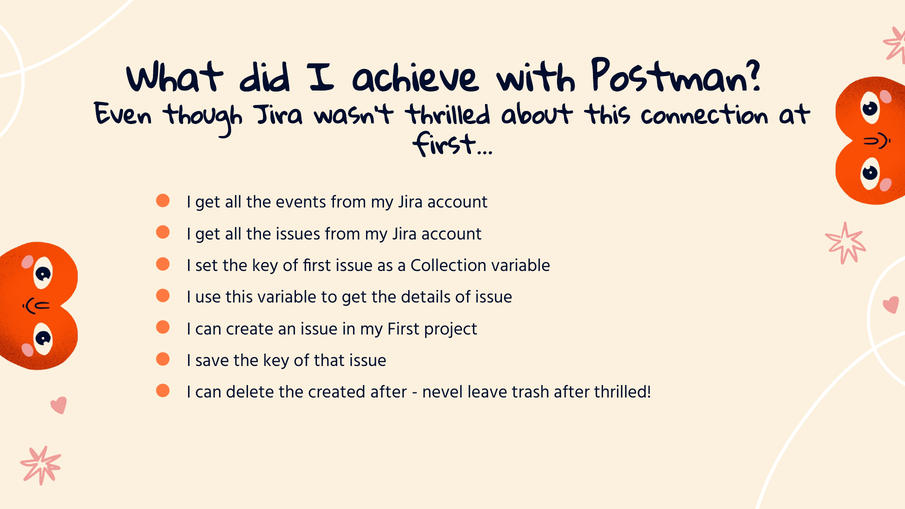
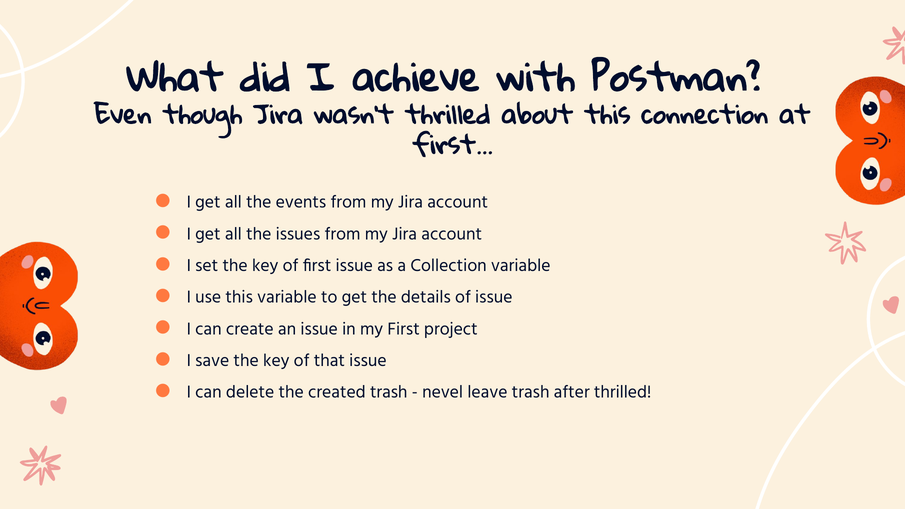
created after: after -> trash (389, 392)
